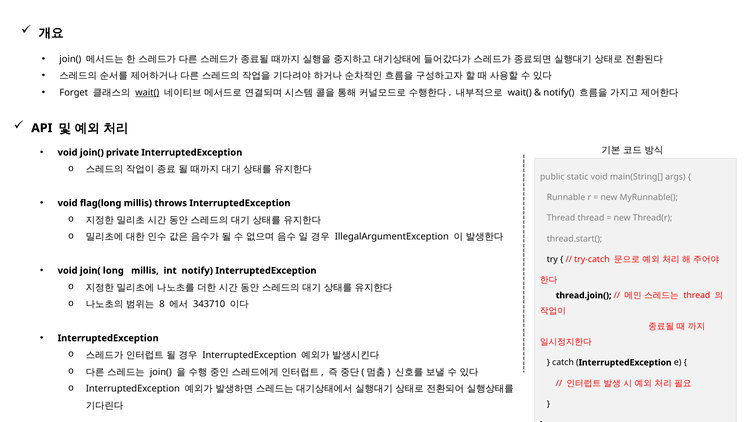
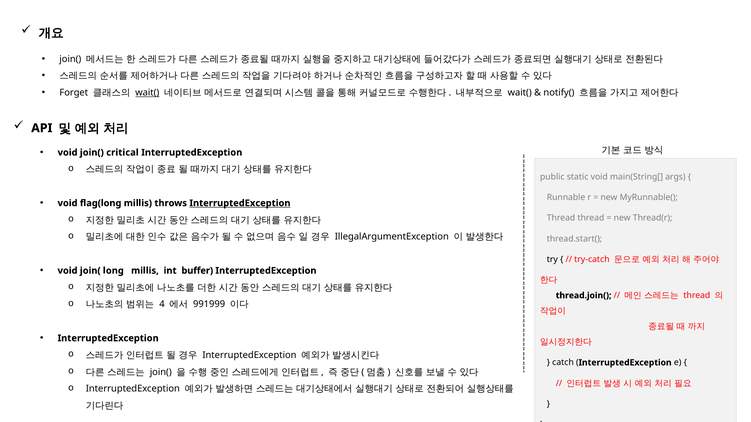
private: private -> critical (122, 153)
InterruptedException underline: none -> present (240, 203)
notify: notify -> buffer (197, 271)
8: 8 -> 4 (162, 305)
343710: 343710 -> 991999 (209, 305)
